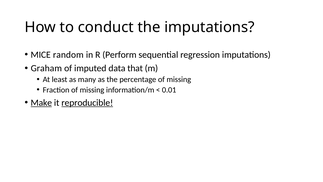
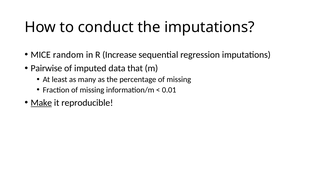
Perform: Perform -> Increase (119, 55)
Graham: Graham -> Pairwise (46, 68)
reproducible underline: present -> none (87, 102)
